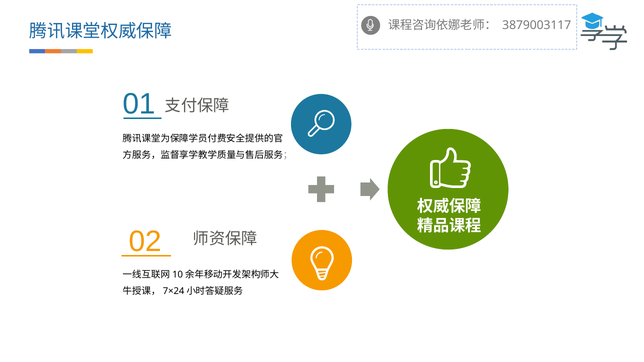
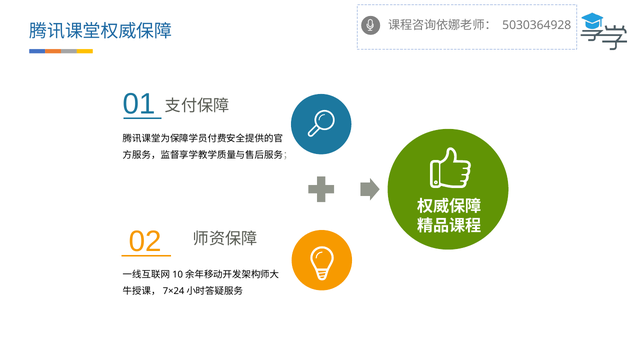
3879003117: 3879003117 -> 5030364928 (537, 26)
